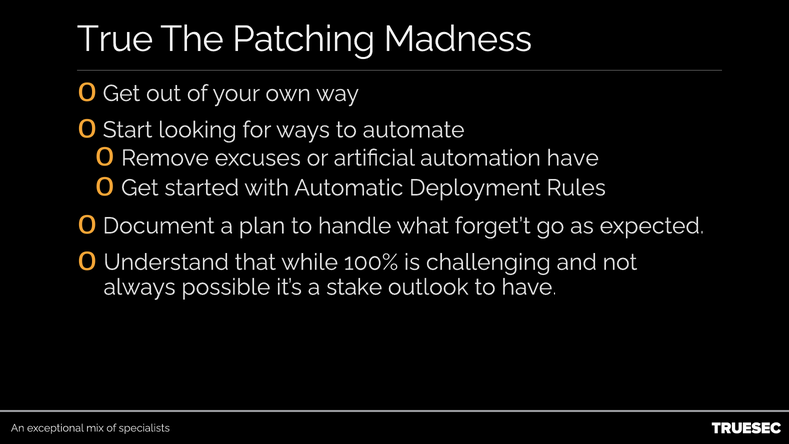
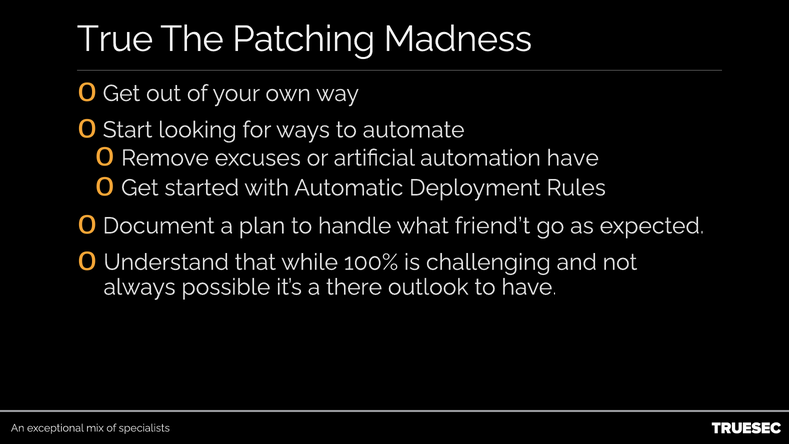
forget’t: forget’t -> friend’t (492, 226)
stake: stake -> there (354, 287)
